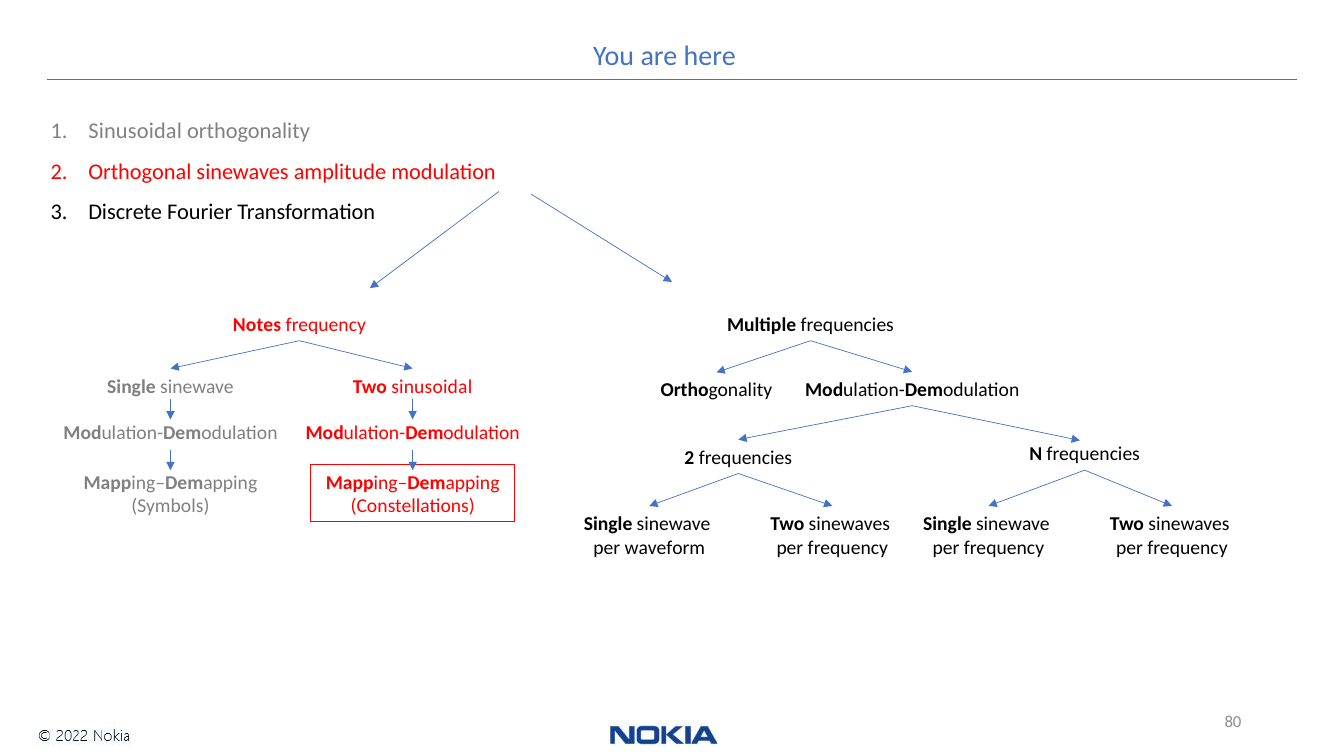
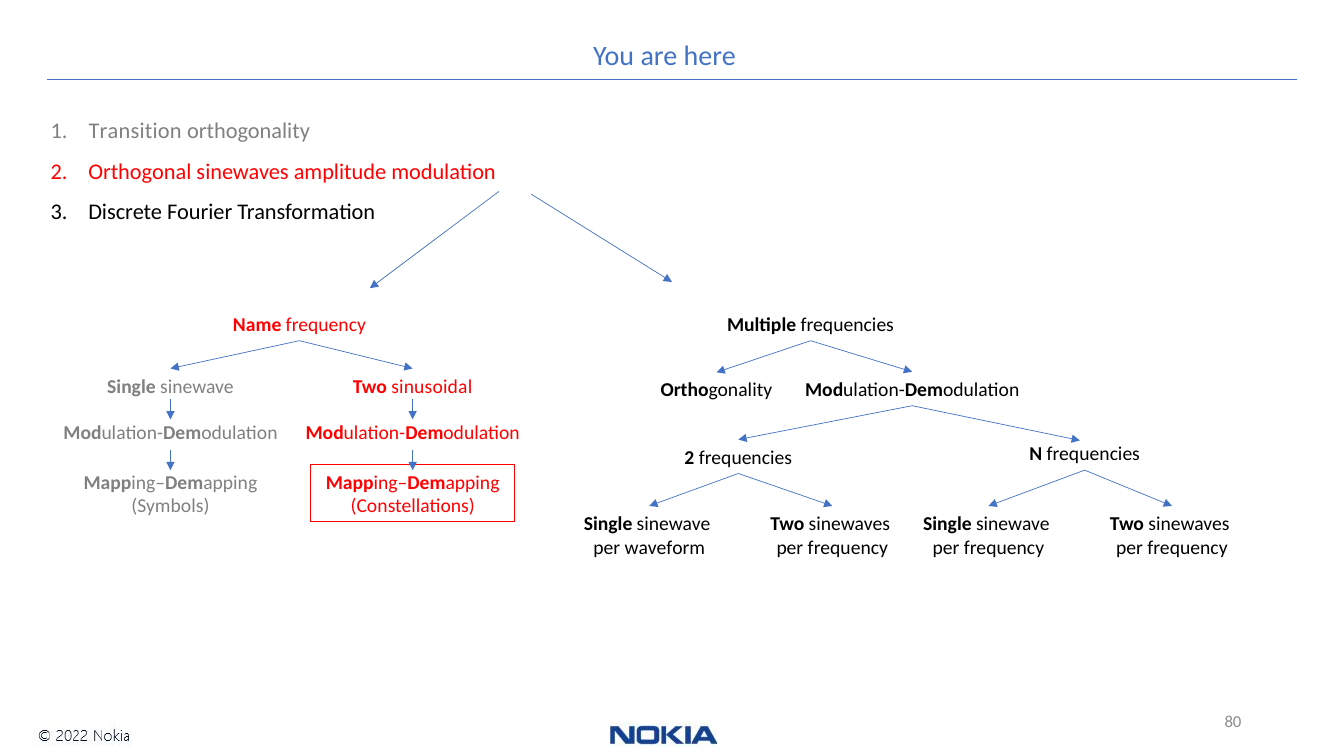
Sinusoidal: Sinusoidal -> Transition (135, 131)
Notes: Notes -> Name (257, 325)
